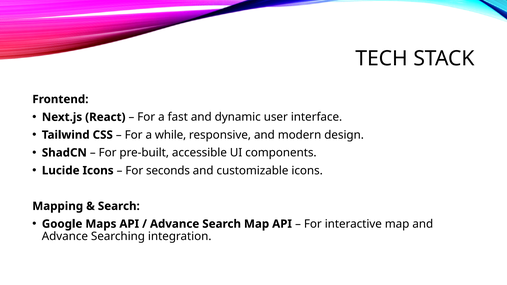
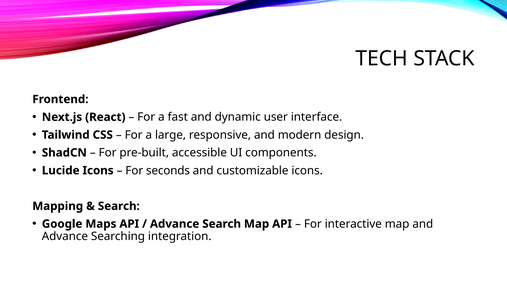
while: while -> large (171, 135)
